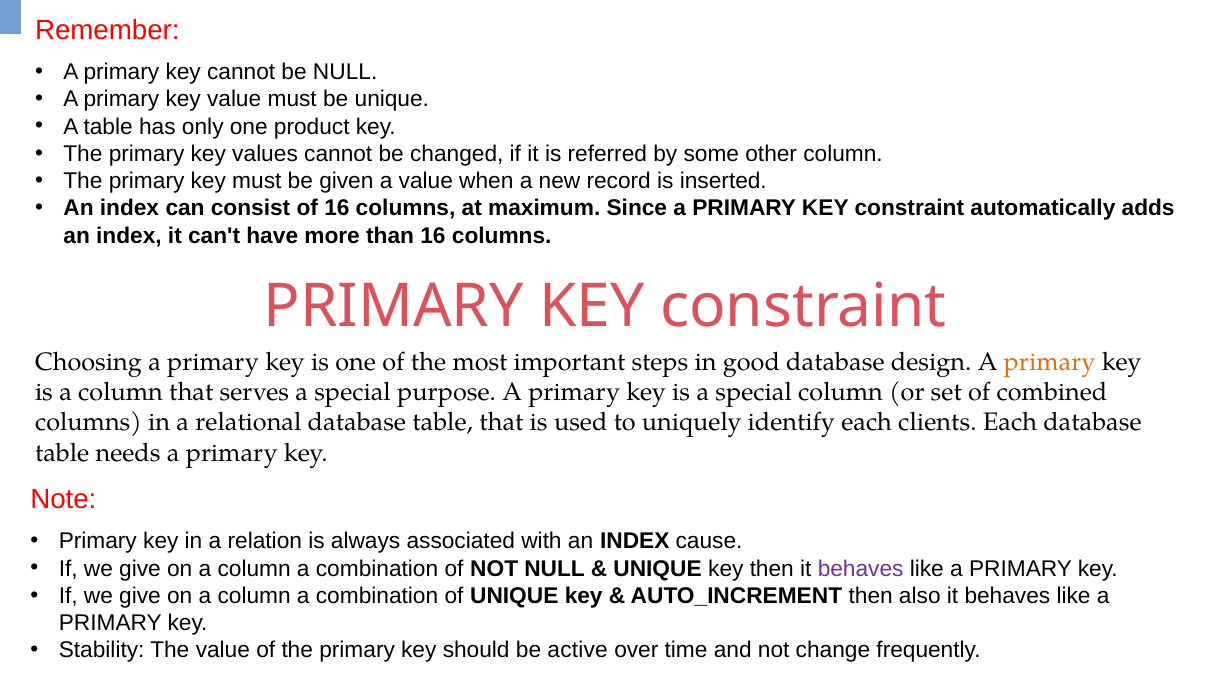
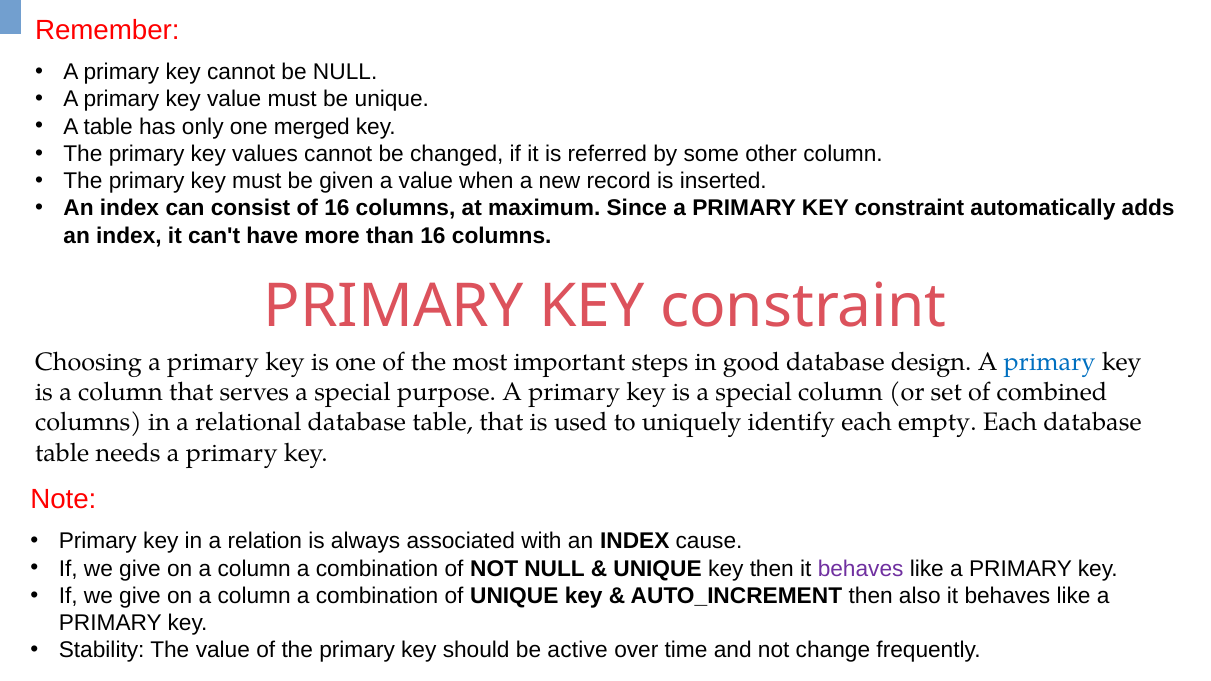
product: product -> merged (312, 127)
primary colour: orange -> blue (1050, 362)
clients: clients -> empty (937, 423)
